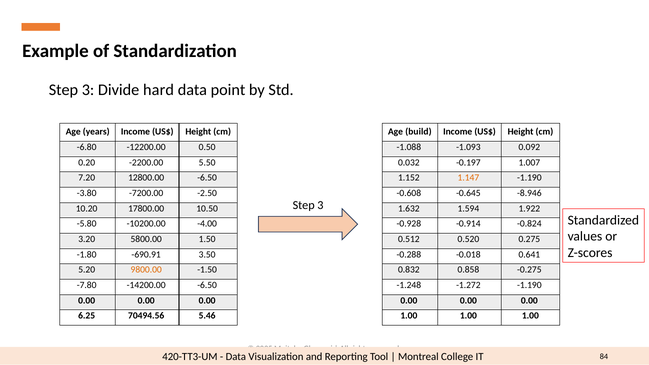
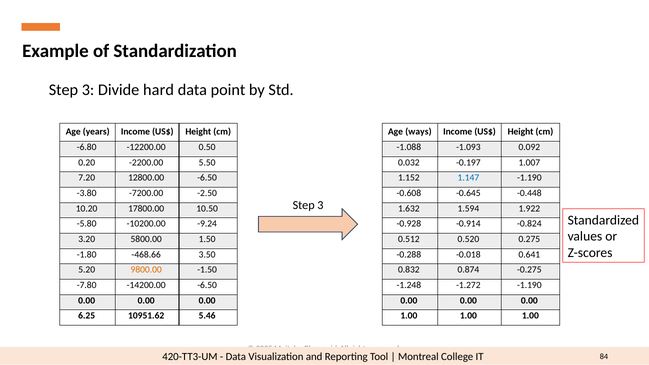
build: build -> ways (418, 132)
1.147 colour: orange -> blue (468, 178)
-8.946: -8.946 -> -0.448 (529, 193)
-4.00: -4.00 -> -9.24 (207, 224)
-690.91: -690.91 -> -468.66 (146, 255)
0.858: 0.858 -> 0.874 (468, 270)
70494.56: 70494.56 -> 10951.62 (146, 316)
